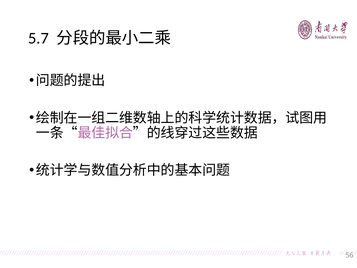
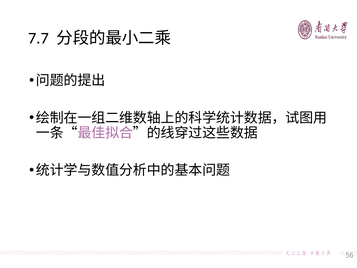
5.7: 5.7 -> 7.7 (38, 38)
